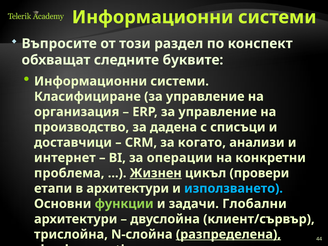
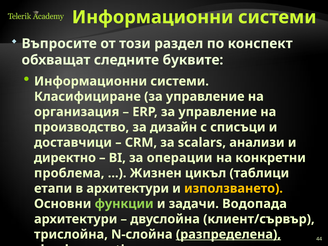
дадена: дадена -> дизайн (174, 127)
когато: когато -> scalars (202, 142)
интернет: интернет -> директно (65, 158)
Жизнен underline: present -> none (156, 173)
провери: провери -> таблици (259, 173)
използването colour: light blue -> yellow (233, 188)
Глобални: Глобални -> Водопада (254, 204)
